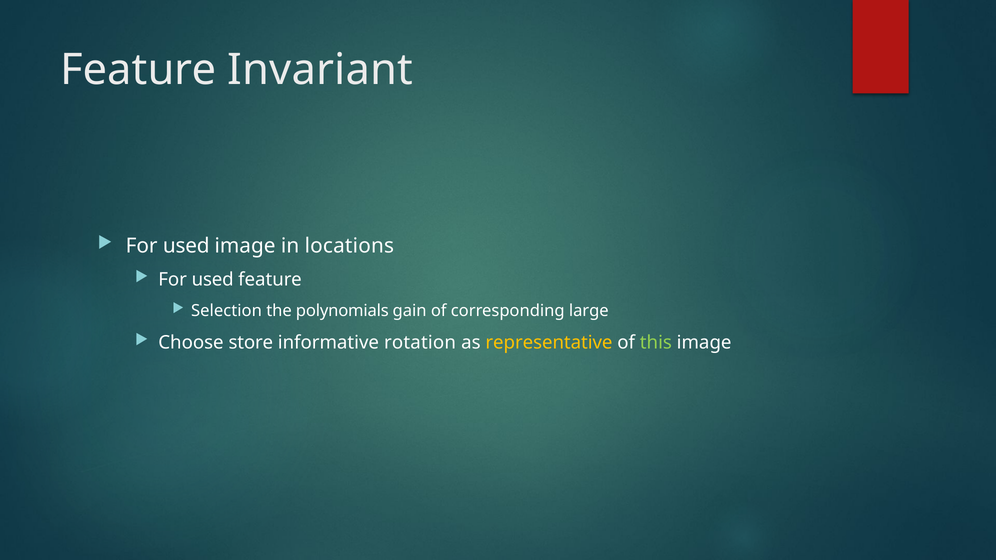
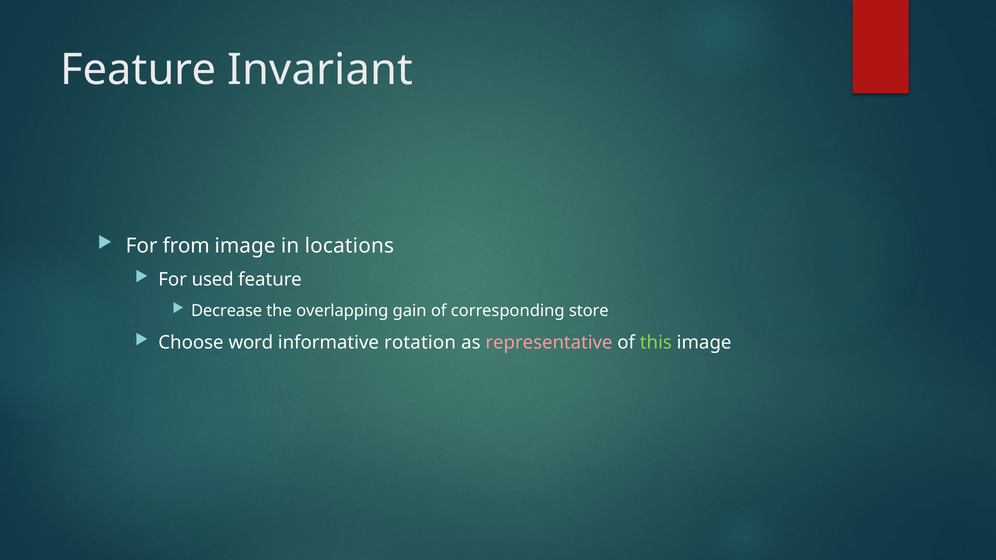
used: used -> from (186, 246)
Selection: Selection -> Decrease (227, 311)
polynomials: polynomials -> overlapping (342, 311)
large: large -> store (589, 311)
store: store -> word (251, 343)
representative colour: yellow -> pink (549, 343)
